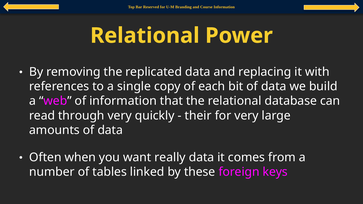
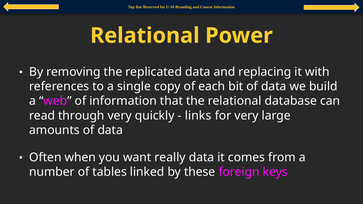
their: their -> links (198, 116)
